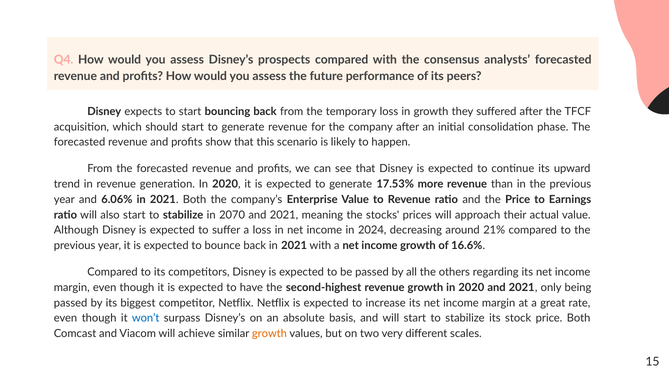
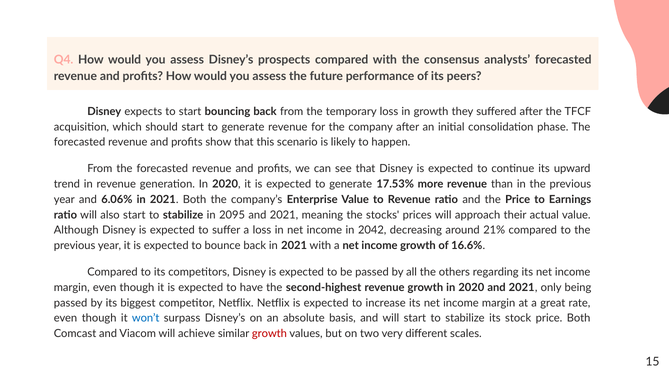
2070: 2070 -> 2095 (232, 215)
2024: 2024 -> 2042 (372, 230)
growth colour: orange -> red (269, 334)
